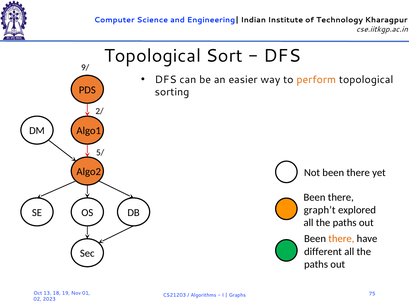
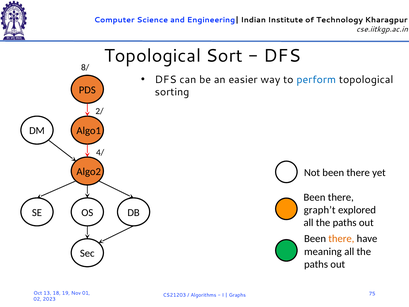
9/: 9/ -> 8/ (85, 68)
perform colour: orange -> blue (316, 80)
5/: 5/ -> 4/ (100, 152)
different: different -> meaning (323, 251)
